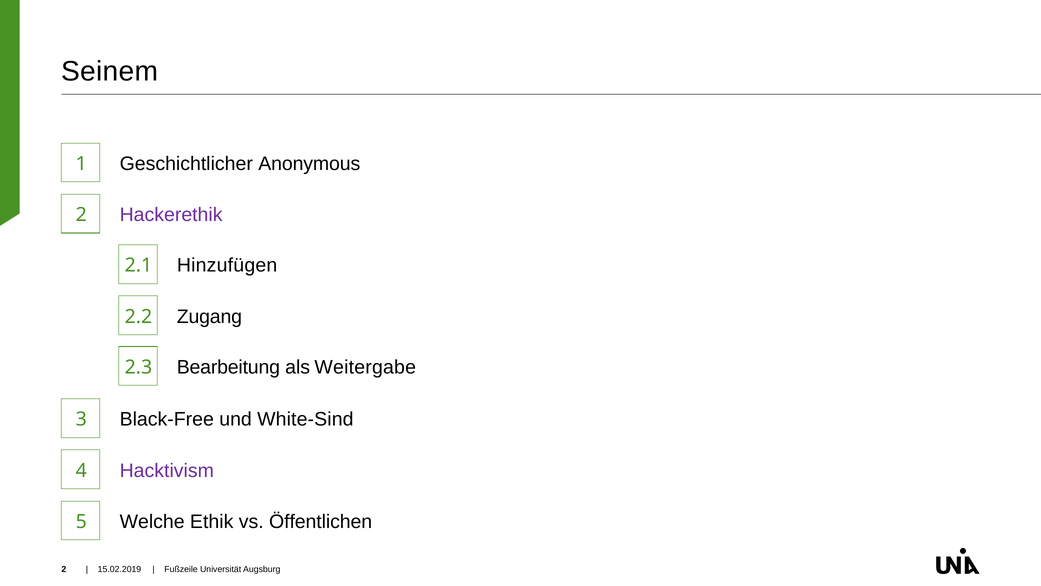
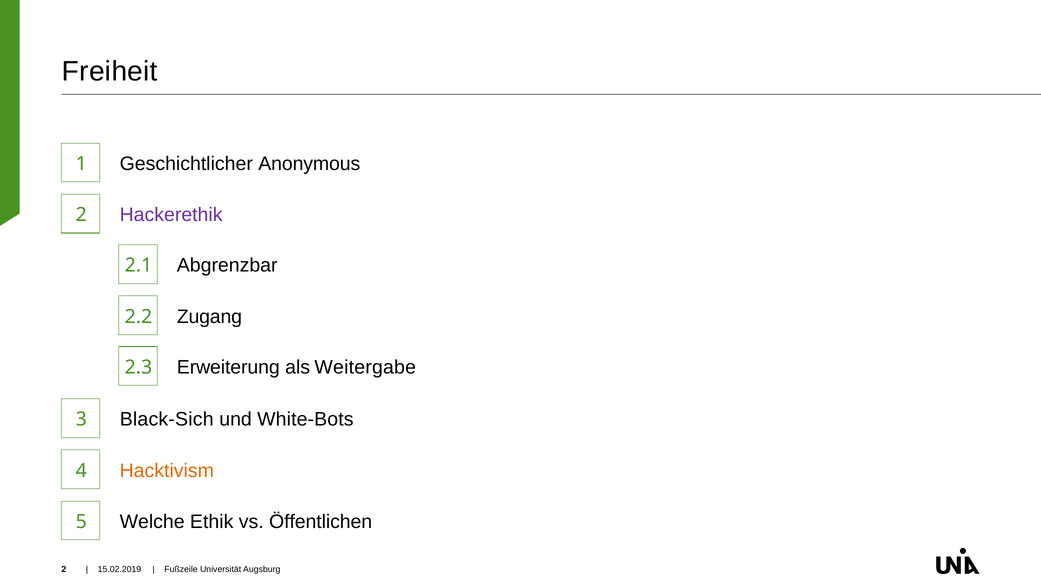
Seinem: Seinem -> Freiheit (110, 72)
Hinzufügen: Hinzufügen -> Abgrenzbar (227, 265)
Bearbeitung: Bearbeitung -> Erweiterung (228, 367)
Black-Free: Black-Free -> Black-Sich (167, 419)
White-Sind: White-Sind -> White-Bots (305, 419)
Hacktivism colour: purple -> orange (167, 470)
